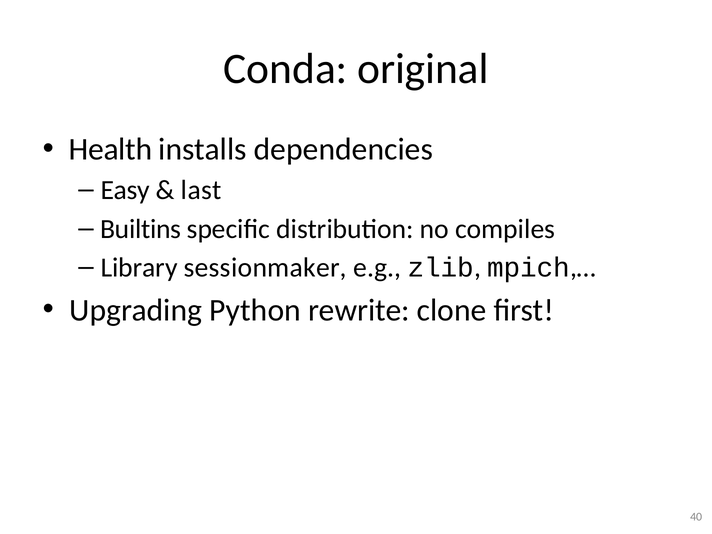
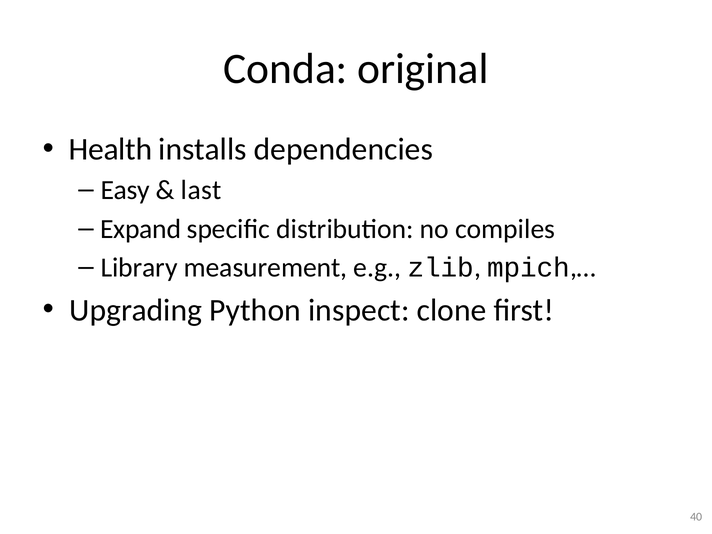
Builtins: Builtins -> Expand (141, 229)
sessionmaker: sessionmaker -> measurement (266, 268)
rewrite: rewrite -> inspect (359, 310)
